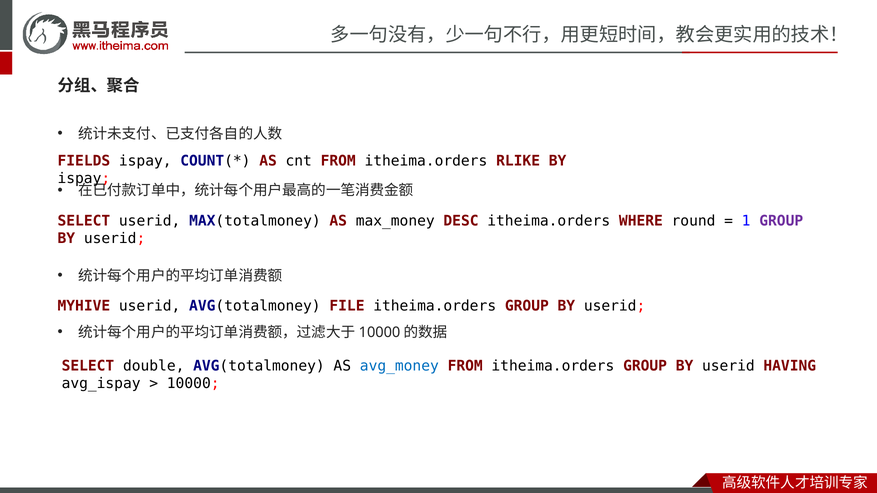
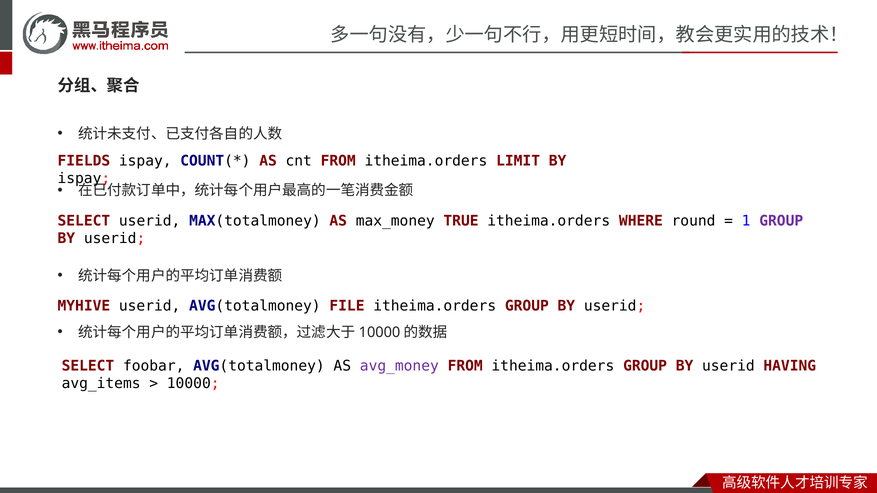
RLIKE: RLIKE -> LIMIT (518, 161)
DESC: DESC -> TRUE (461, 221)
double: double -> foobar (154, 366)
avg_money colour: blue -> purple (399, 366)
avg_ispay: avg_ispay -> avg_items (101, 384)
